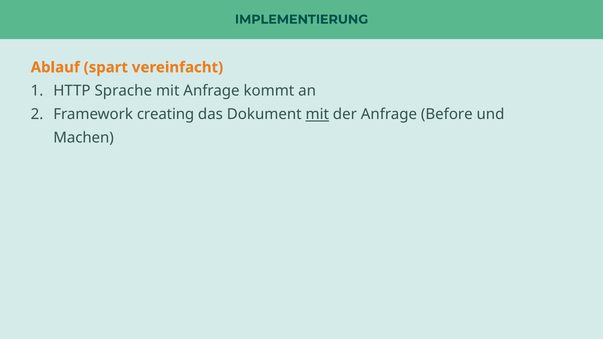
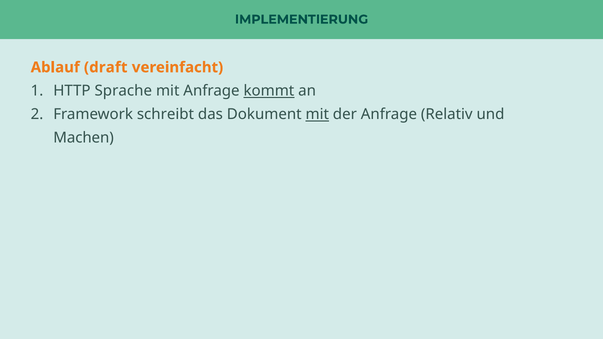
spart: spart -> draft (106, 67)
kommt underline: none -> present (269, 91)
creating: creating -> schreibt (165, 114)
Before: Before -> Relativ (447, 114)
